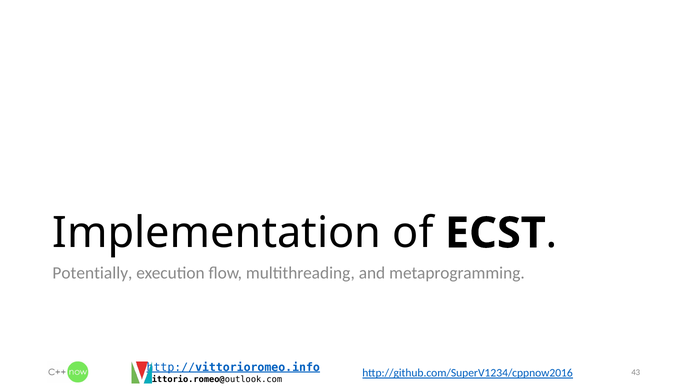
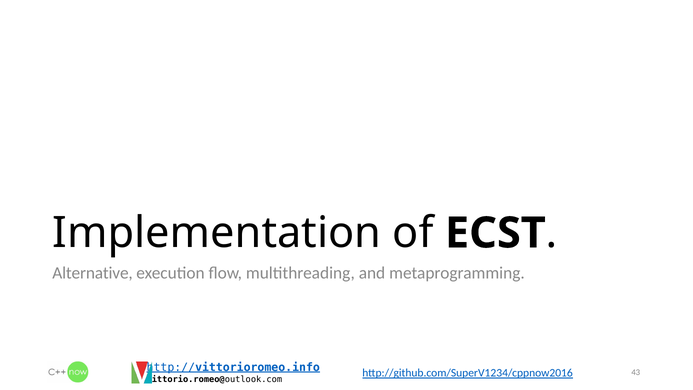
Potentially: Potentially -> Alternative (93, 273)
